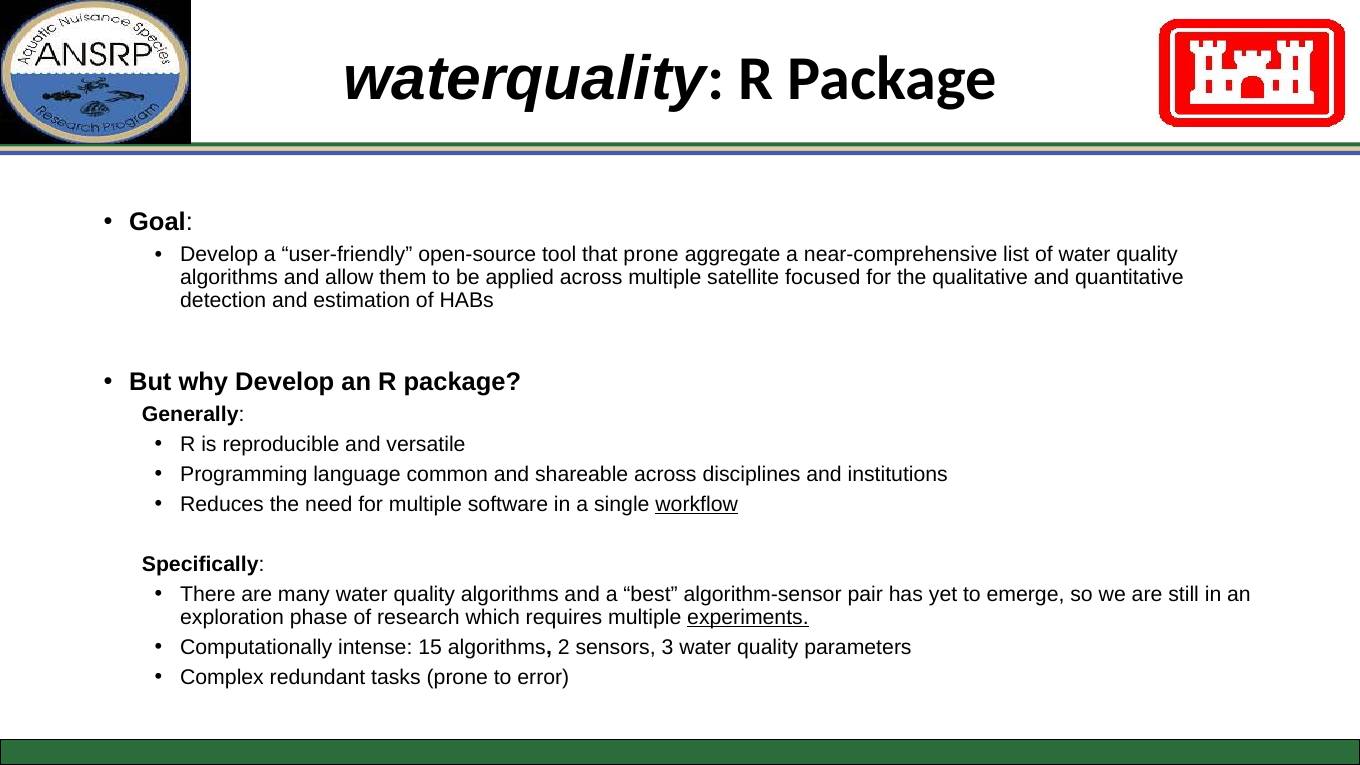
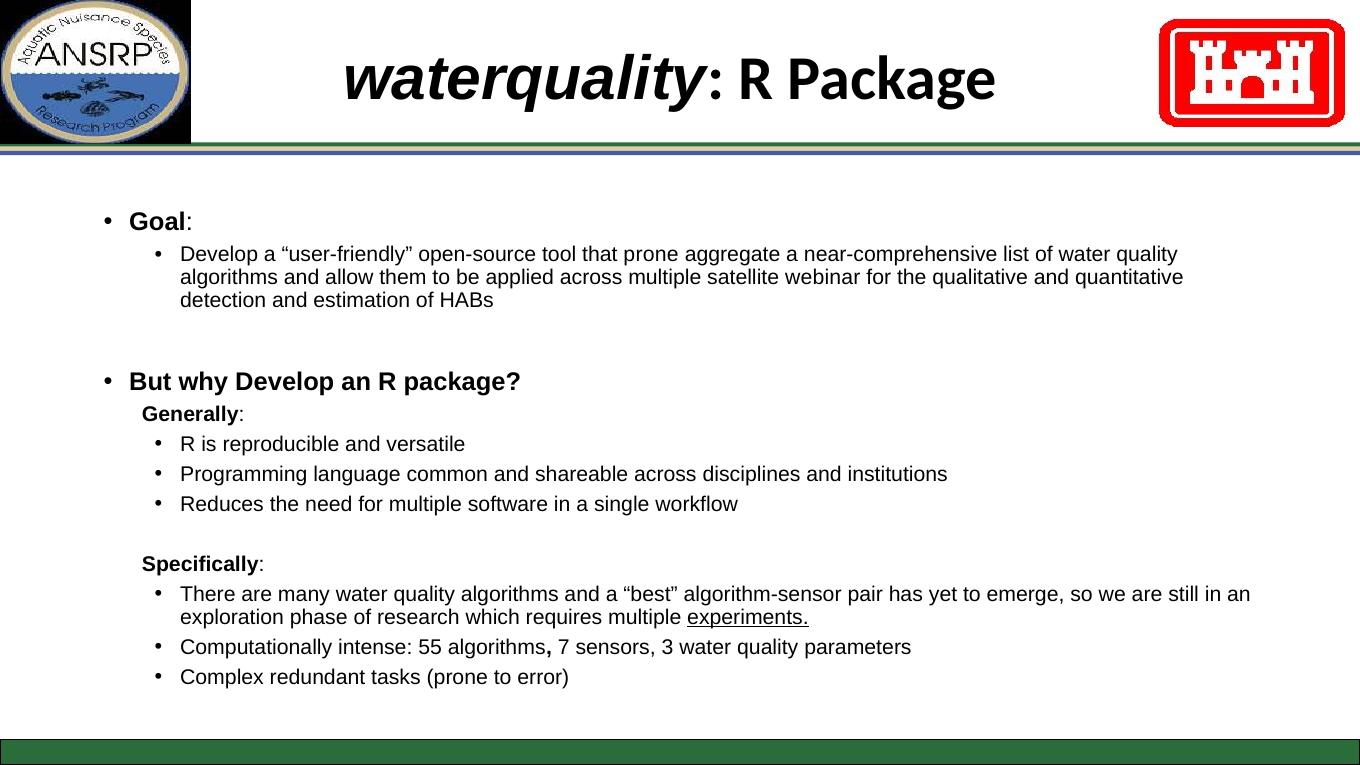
focused: focused -> webinar (823, 278)
workflow underline: present -> none (697, 504)
15: 15 -> 55 (430, 647)
2: 2 -> 7 (564, 647)
